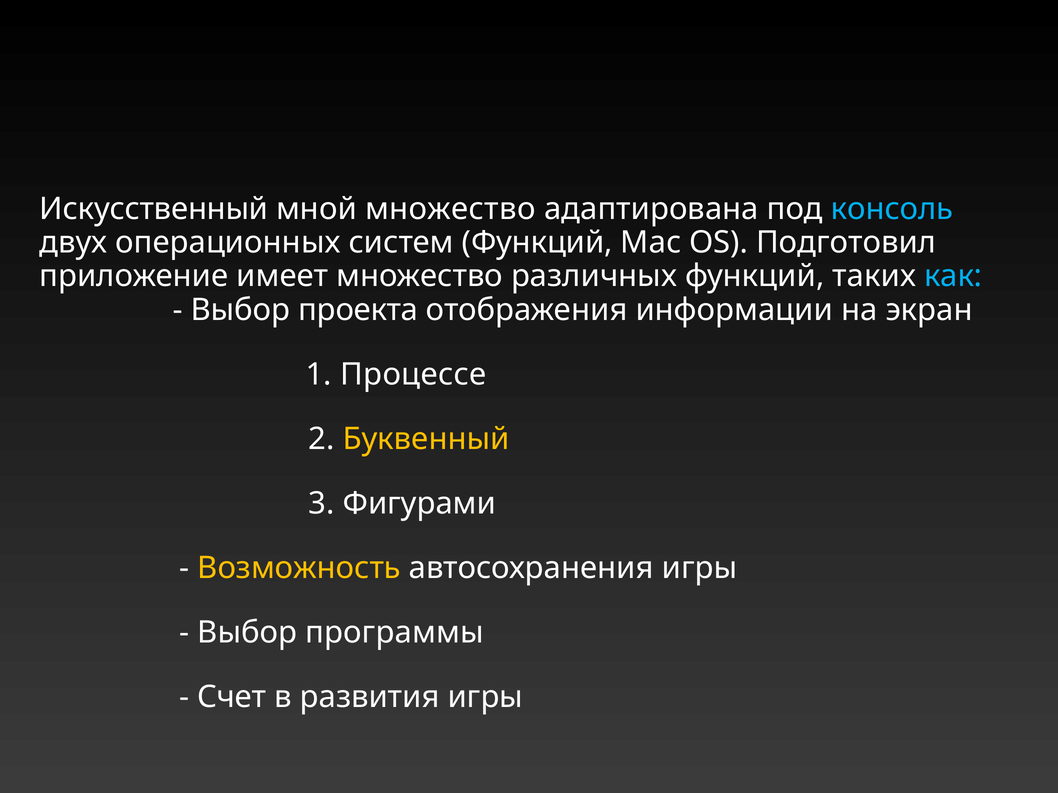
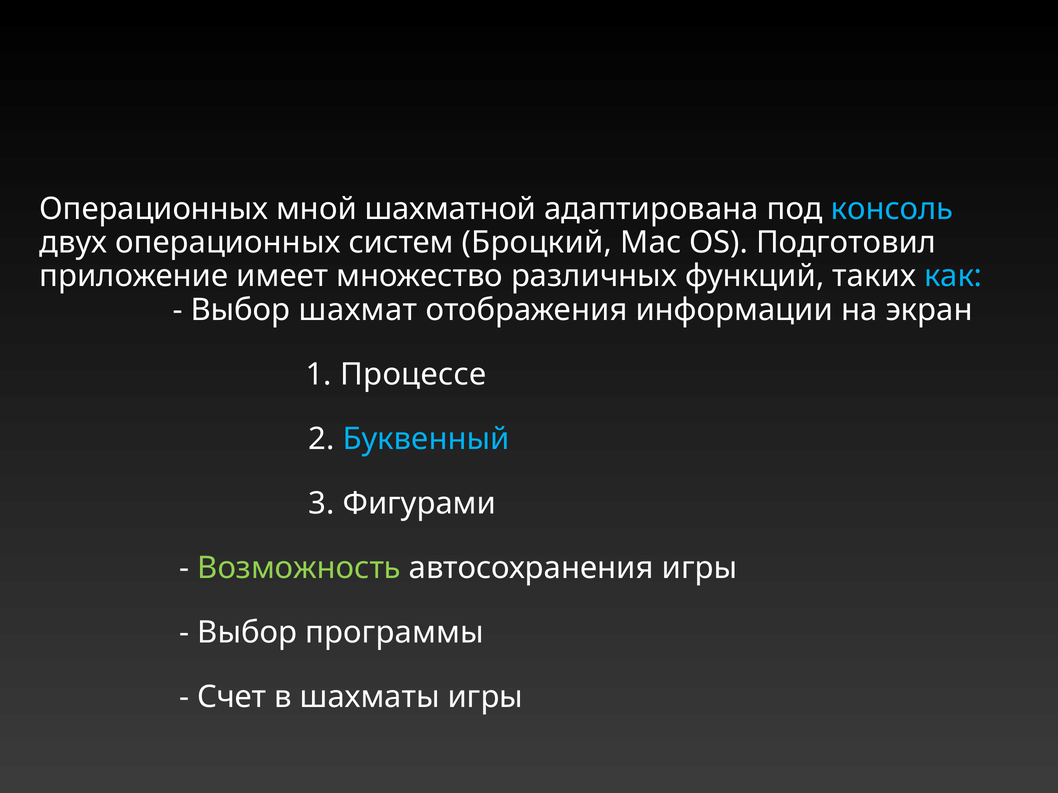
Искусственный: Искусственный -> Операционных (154, 209)
мной множество: множество -> шахматной (451, 209)
систем Функций: Функций -> Броцкий (537, 243)
проекта: проекта -> шахмат (358, 310)
Буквенный colour: yellow -> light blue (426, 439)
Возможность colour: yellow -> light green (299, 568)
развития: развития -> шахматы (370, 697)
